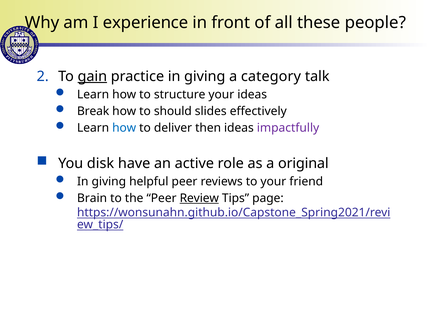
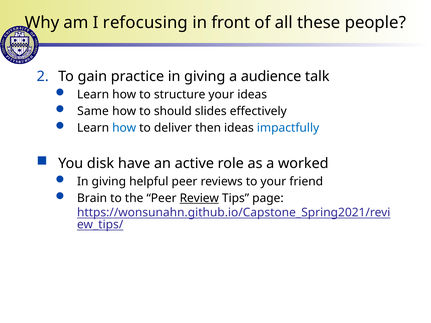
experience: experience -> refocusing (145, 23)
gain underline: present -> none (92, 76)
category: category -> audience (271, 76)
Break: Break -> Same (93, 111)
impactfully colour: purple -> blue (288, 128)
original: original -> worked (303, 164)
